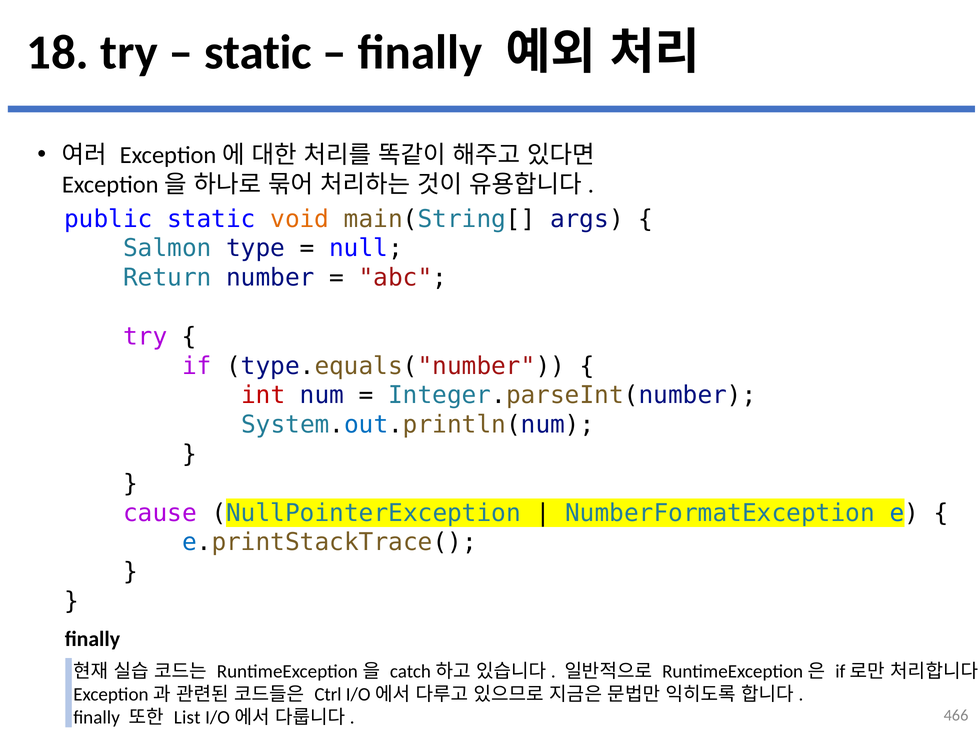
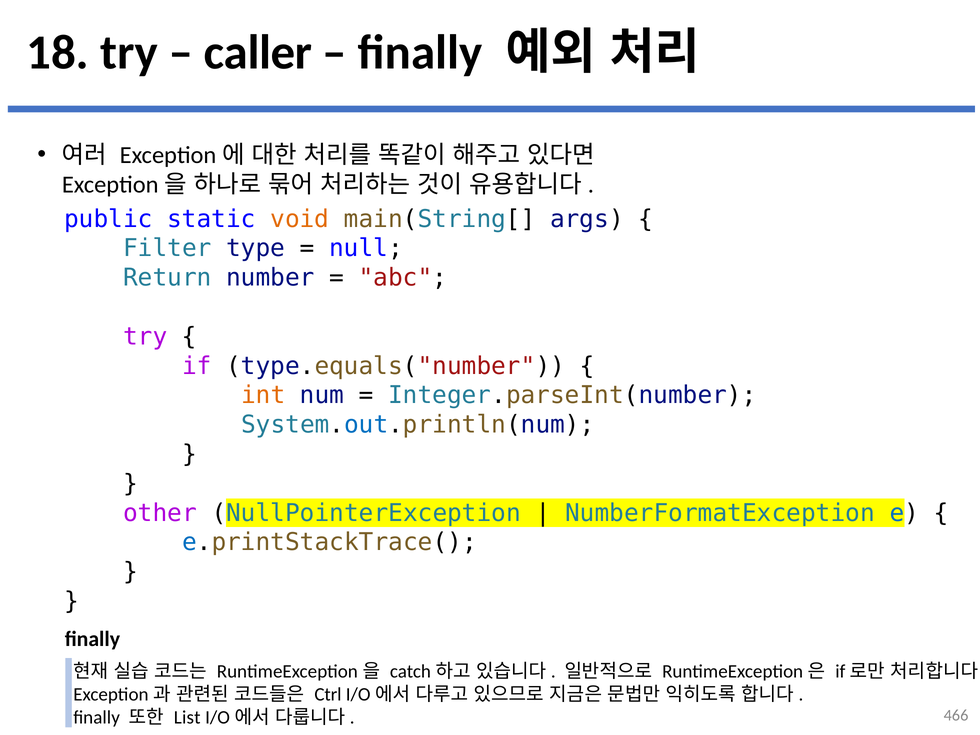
static: static -> caller (258, 52)
Salmon: Salmon -> Filter (167, 248)
int colour: red -> orange (263, 395)
cause: cause -> other (160, 513)
